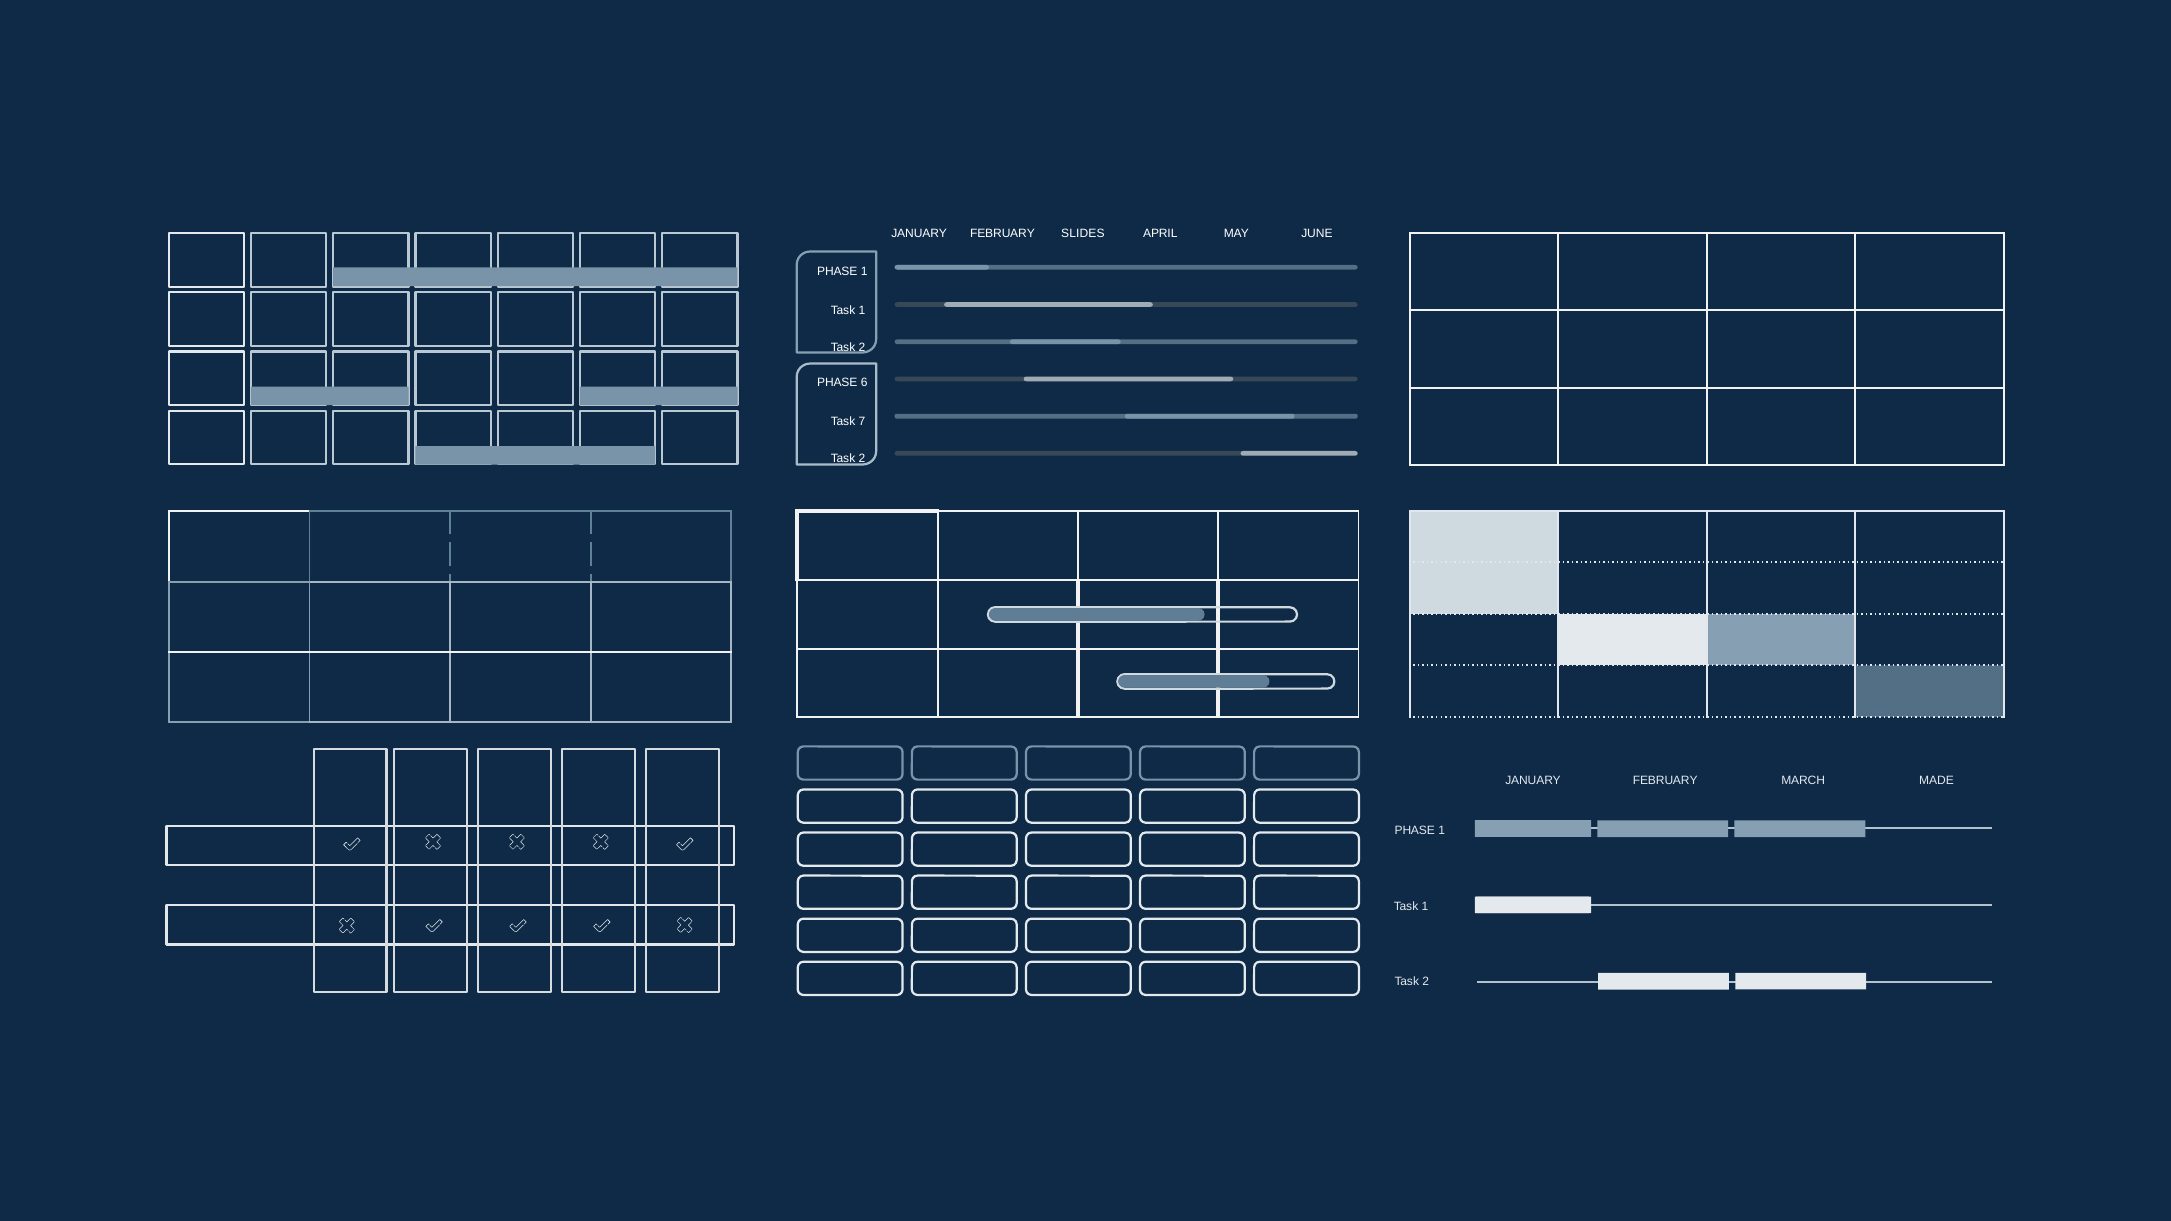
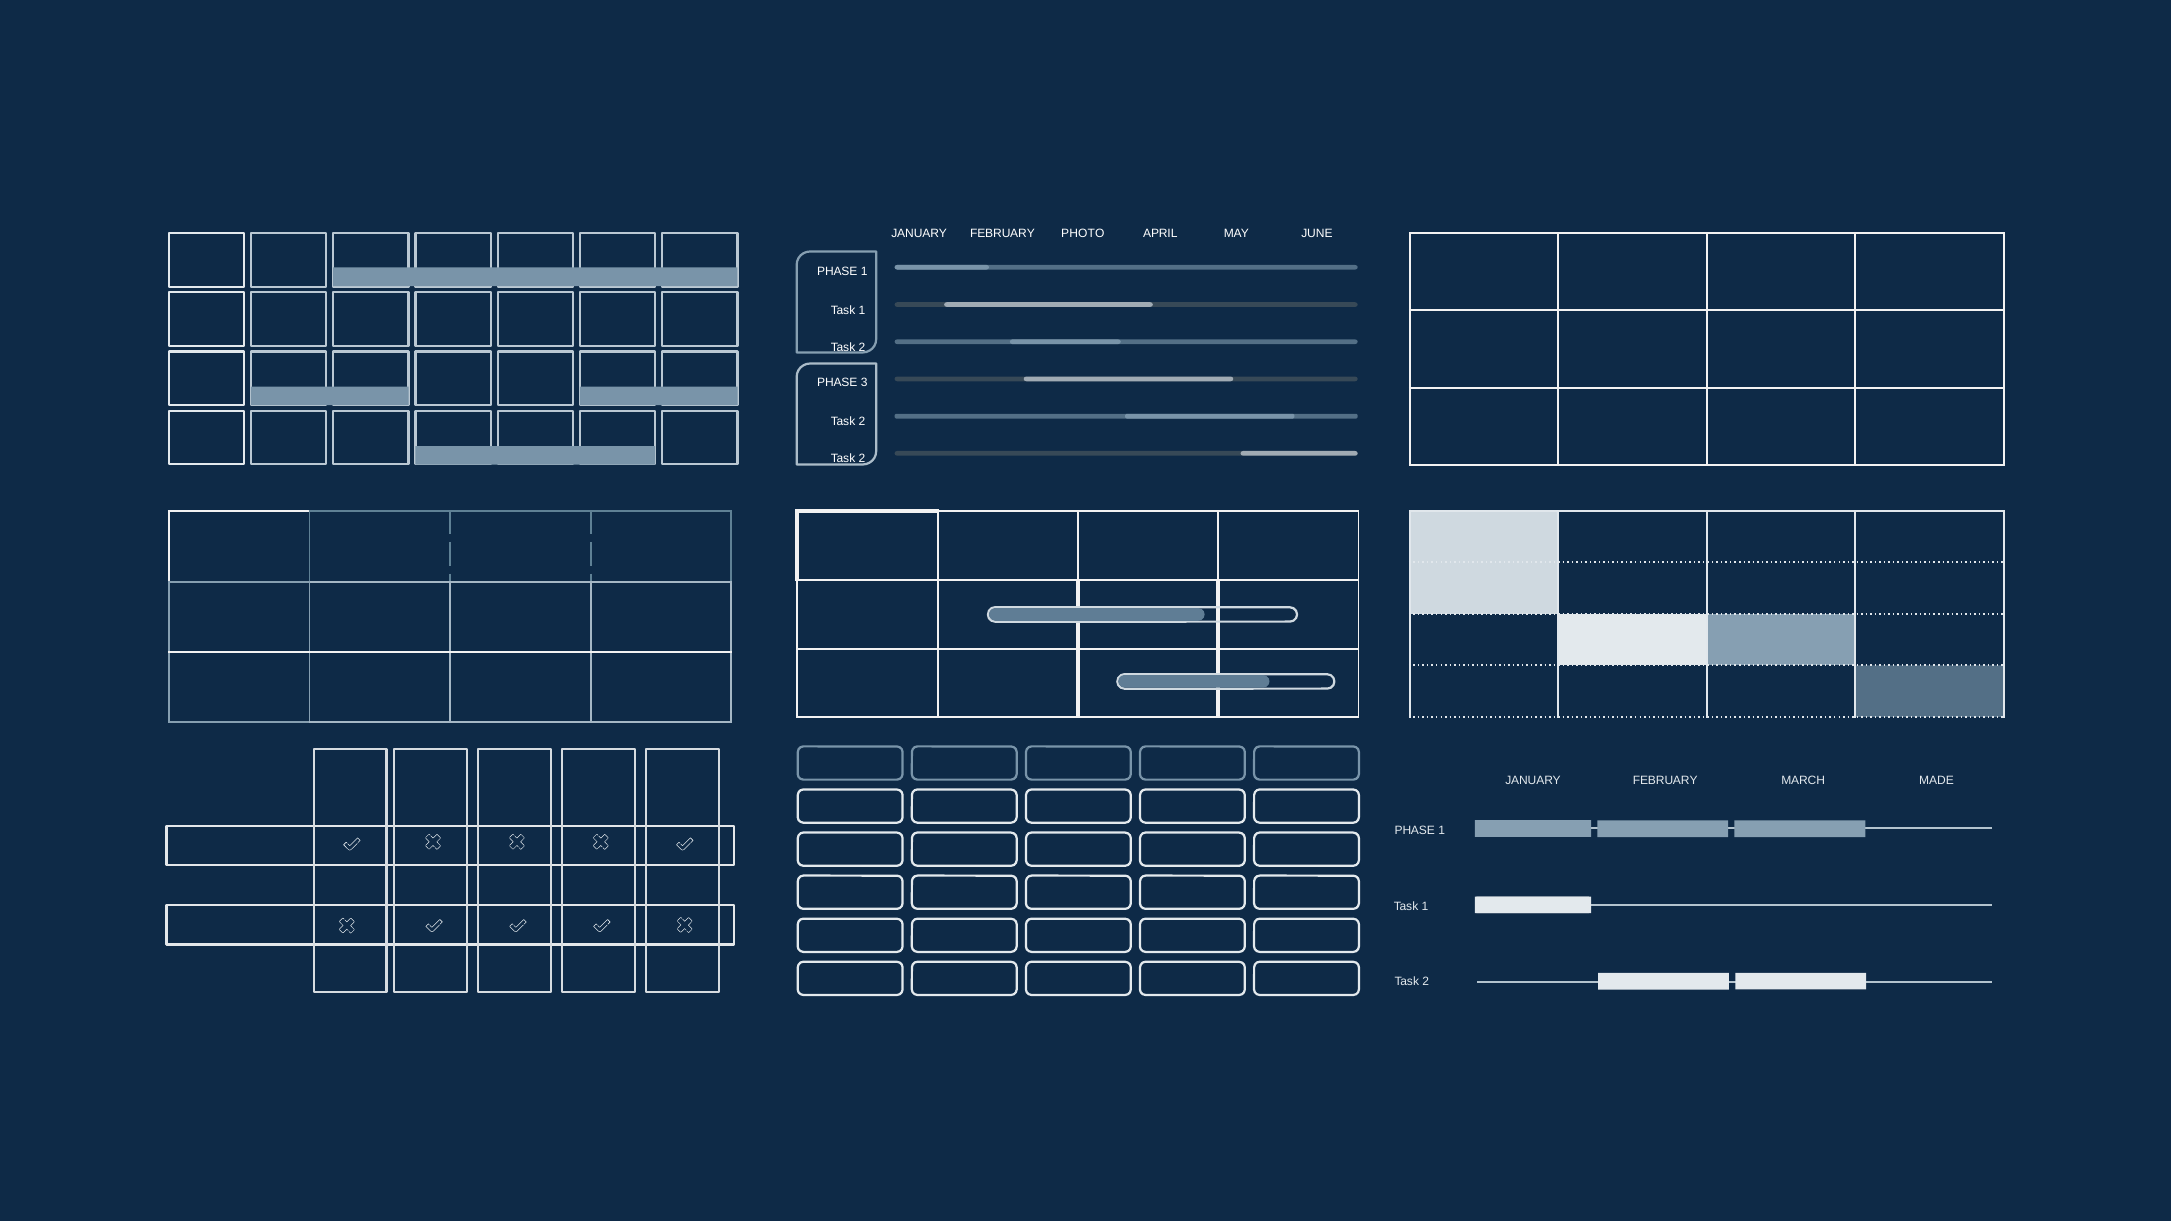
SLIDES: SLIDES -> PHOTO (1083, 234)
6: 6 -> 3 (864, 382)
7: 7 -> 2 (862, 422)
